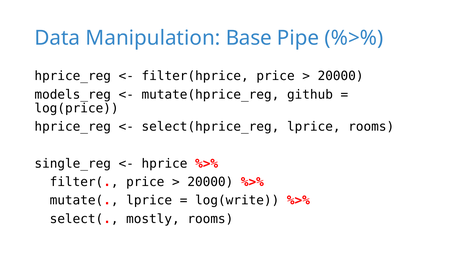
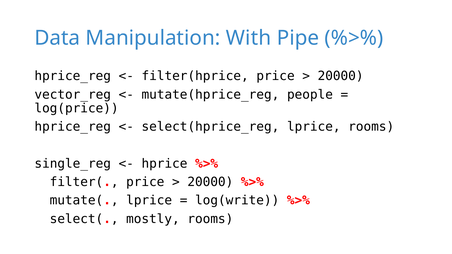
Base: Base -> With (249, 38)
models_reg: models_reg -> vector_reg (73, 95)
github: github -> people (310, 95)
